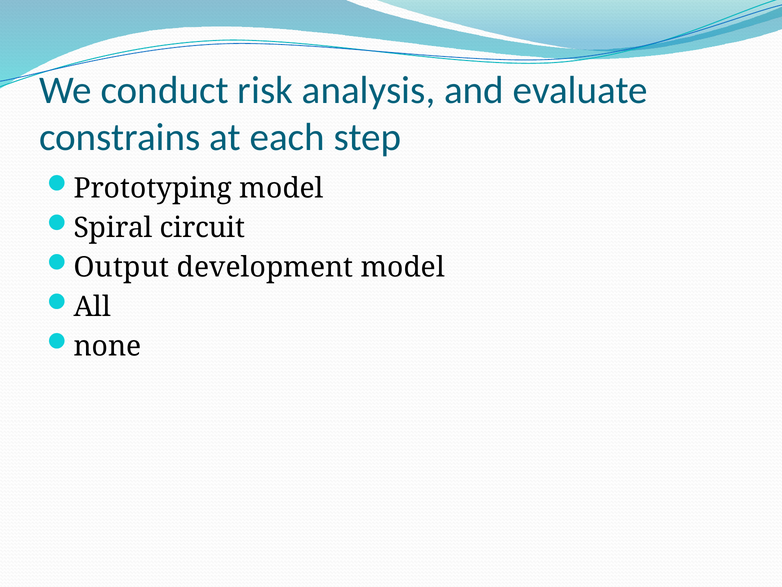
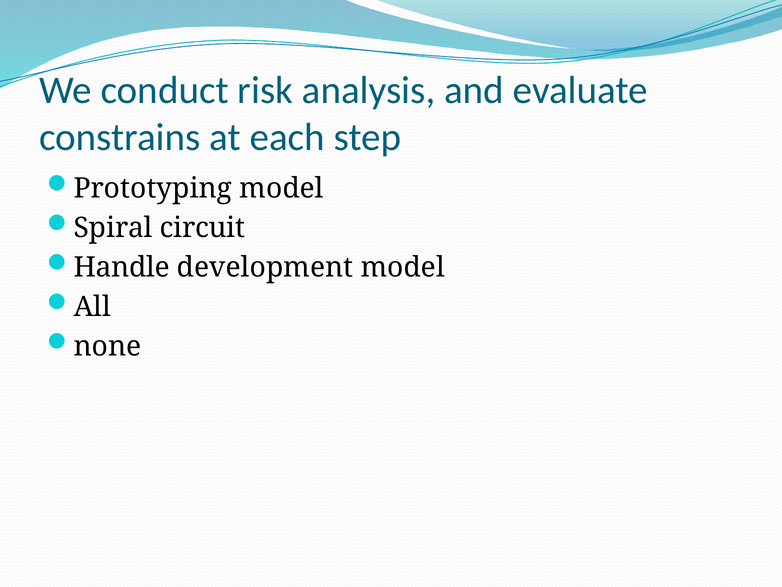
Output: Output -> Handle (122, 267)
